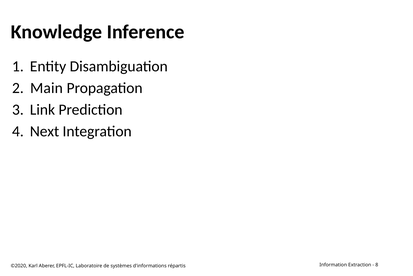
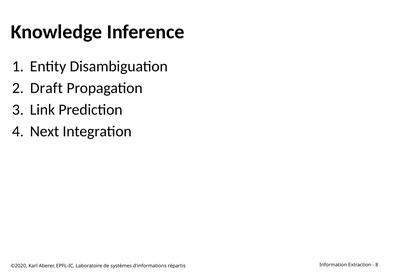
Main: Main -> Draft (46, 88)
